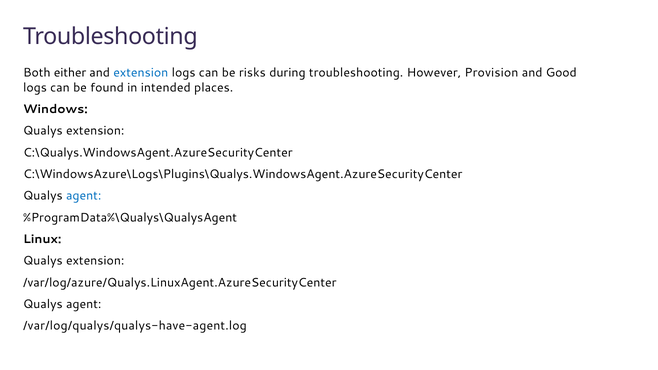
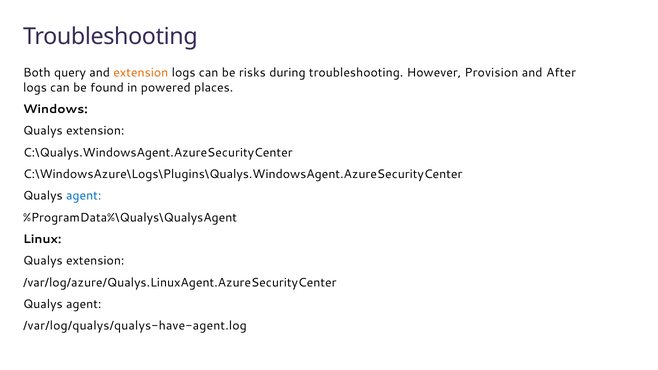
either: either -> query (70, 73)
extension colour: blue -> orange (141, 73)
Good: Good -> After (561, 73)
intended: intended -> powered (166, 88)
